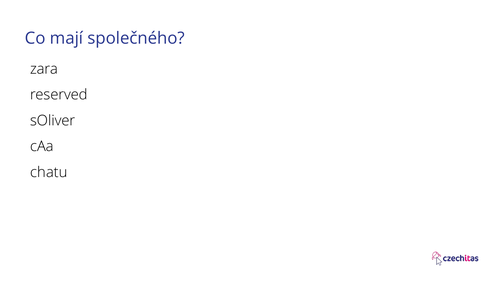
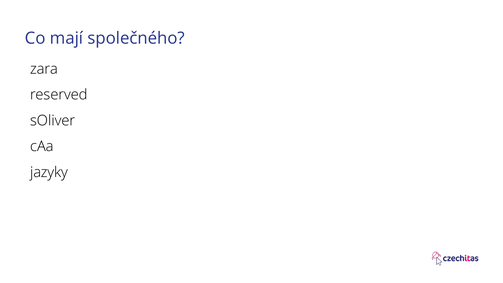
chatu: chatu -> jazyky (49, 172)
